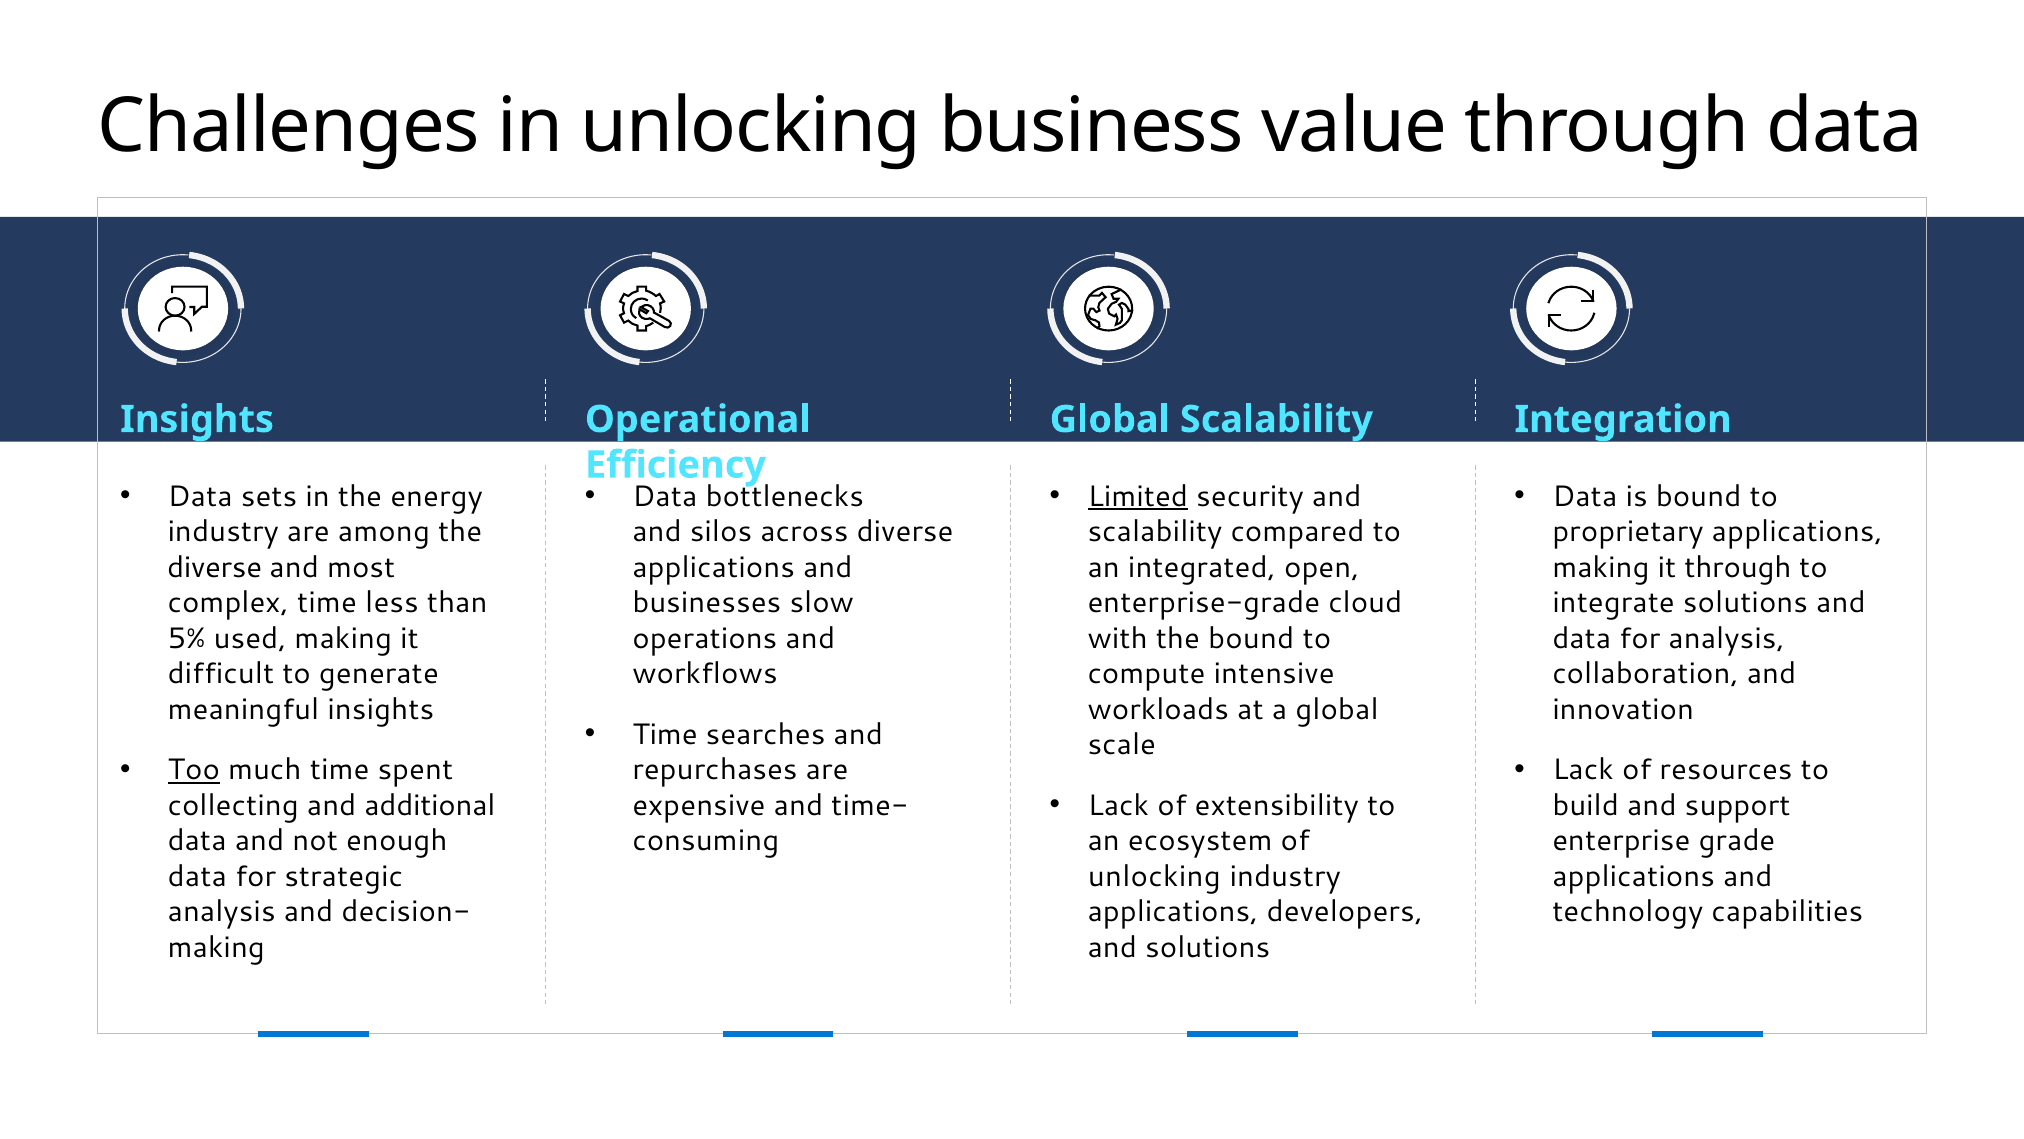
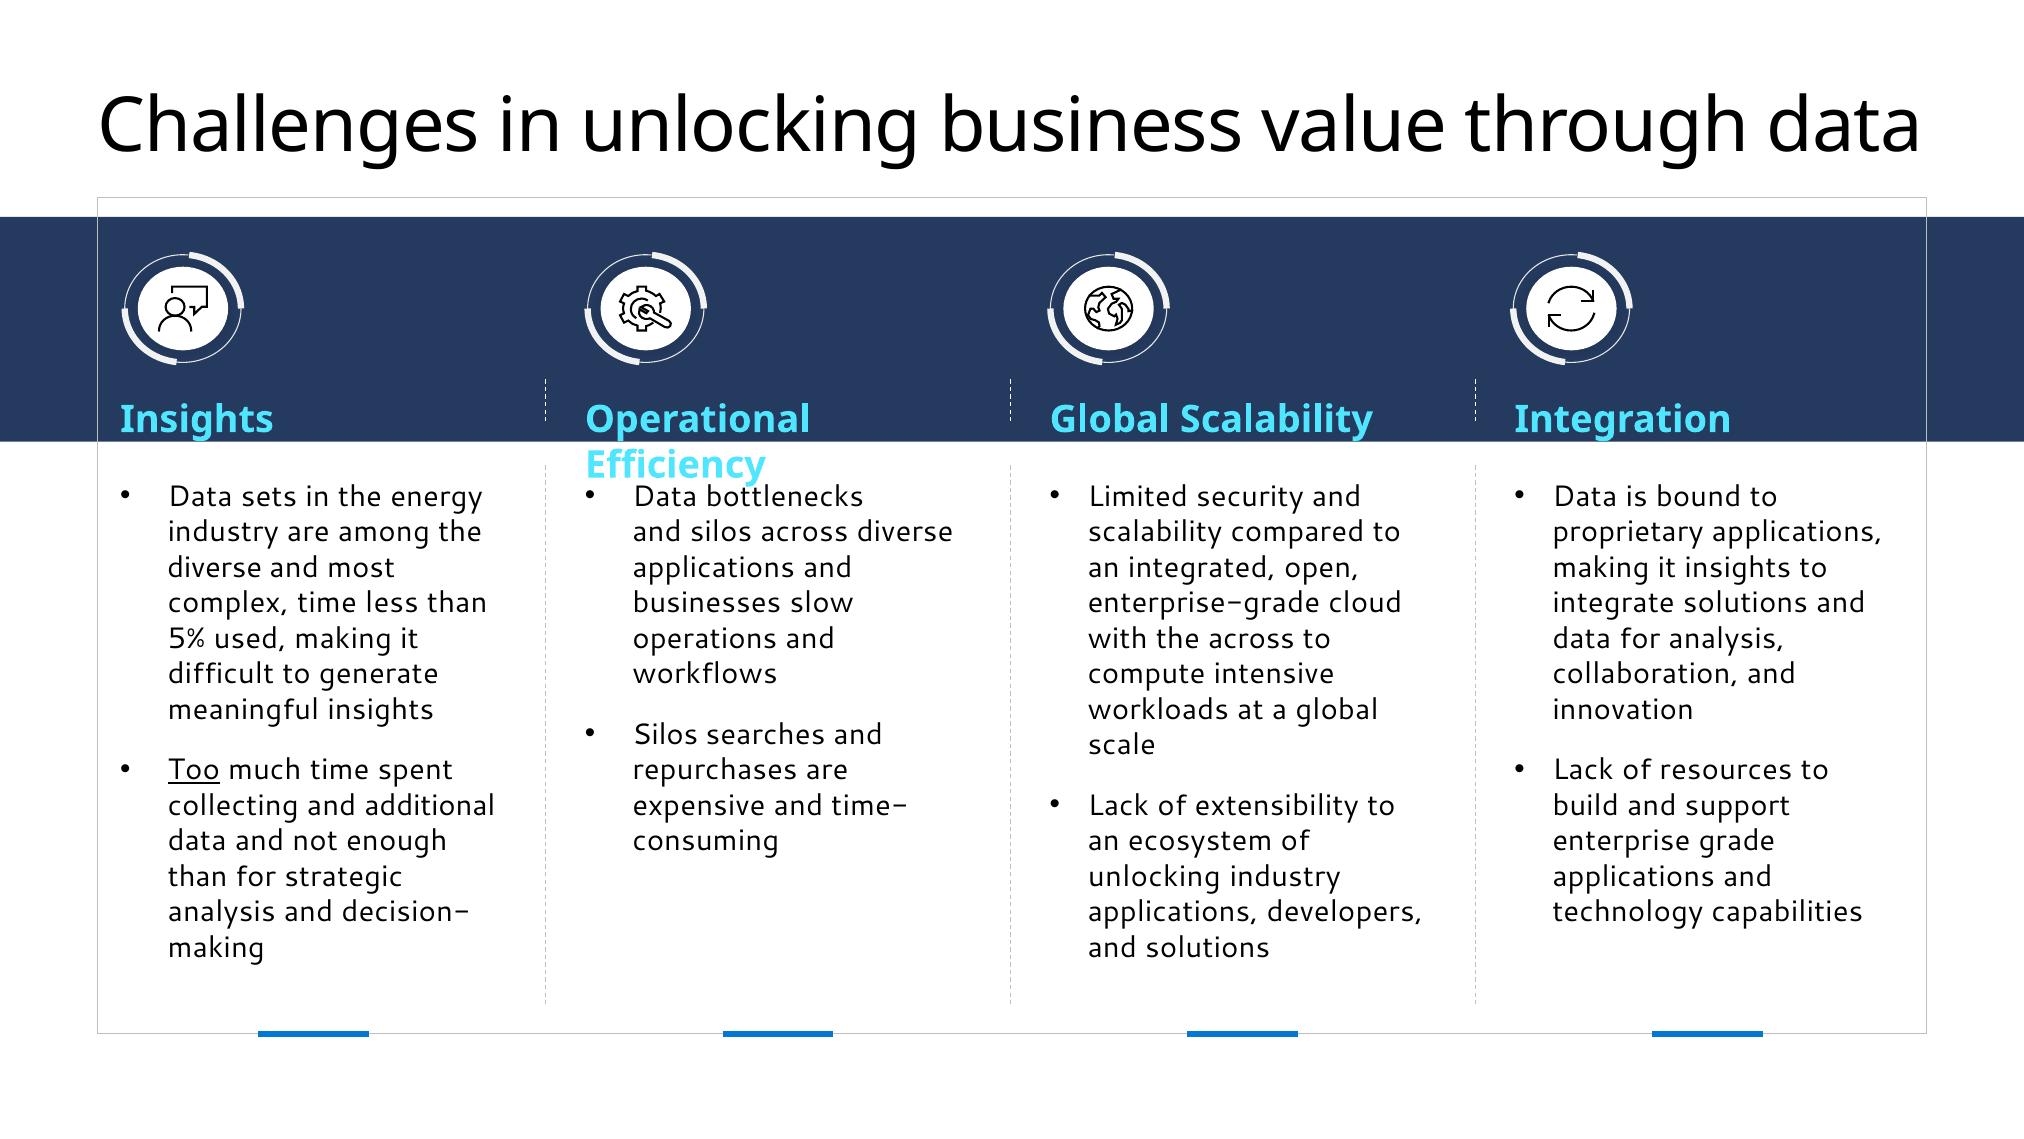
Limited underline: present -> none (1138, 496)
it through: through -> insights (1738, 567)
the bound: bound -> across (1251, 638)
Time: Time -> Silos (665, 734)
data: data -> than (198, 876)
